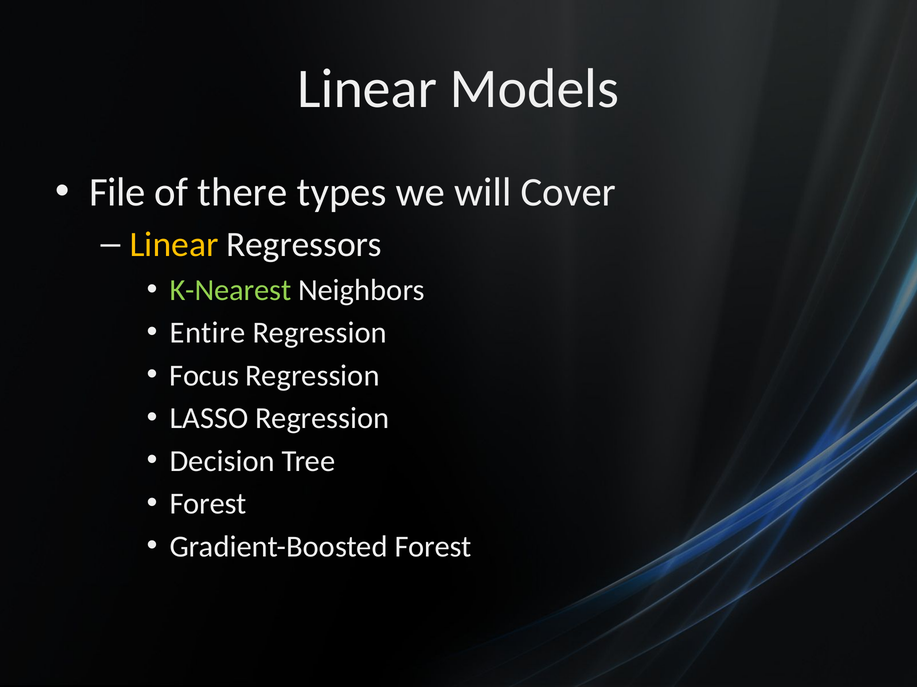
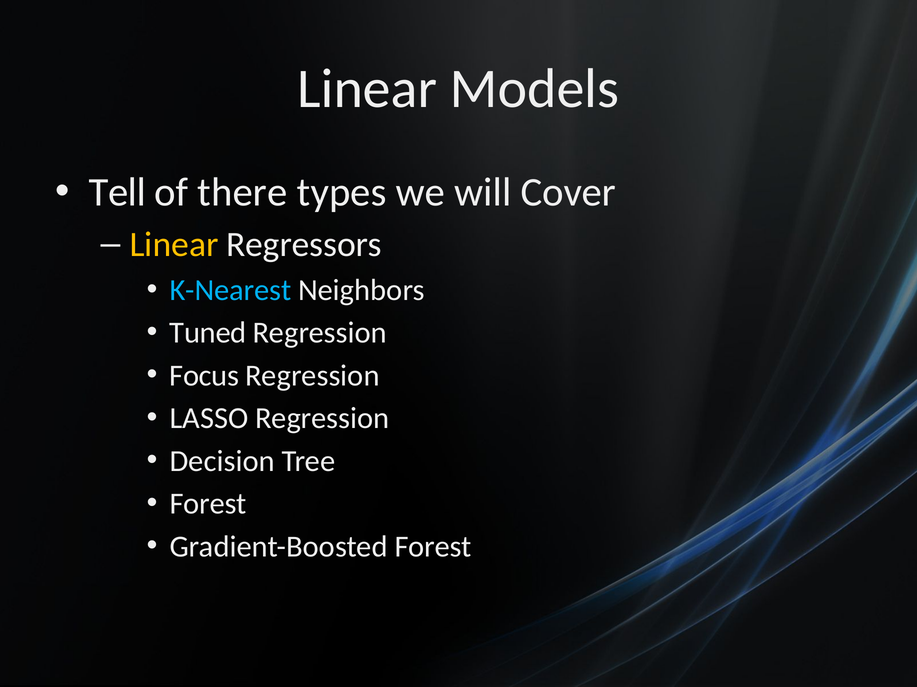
File: File -> Tell (117, 192)
K-Nearest colour: light green -> light blue (230, 290)
Entire: Entire -> Tuned (208, 333)
